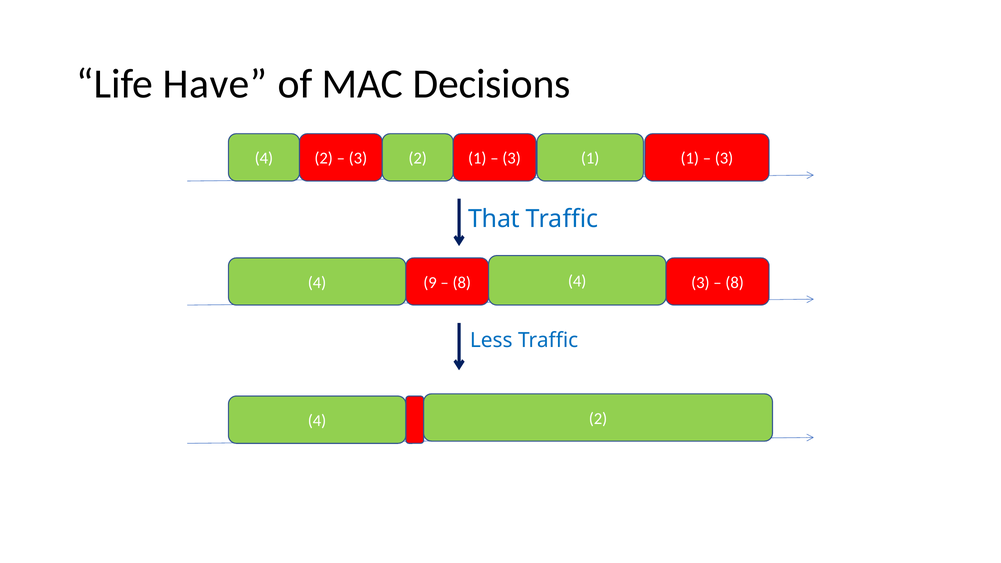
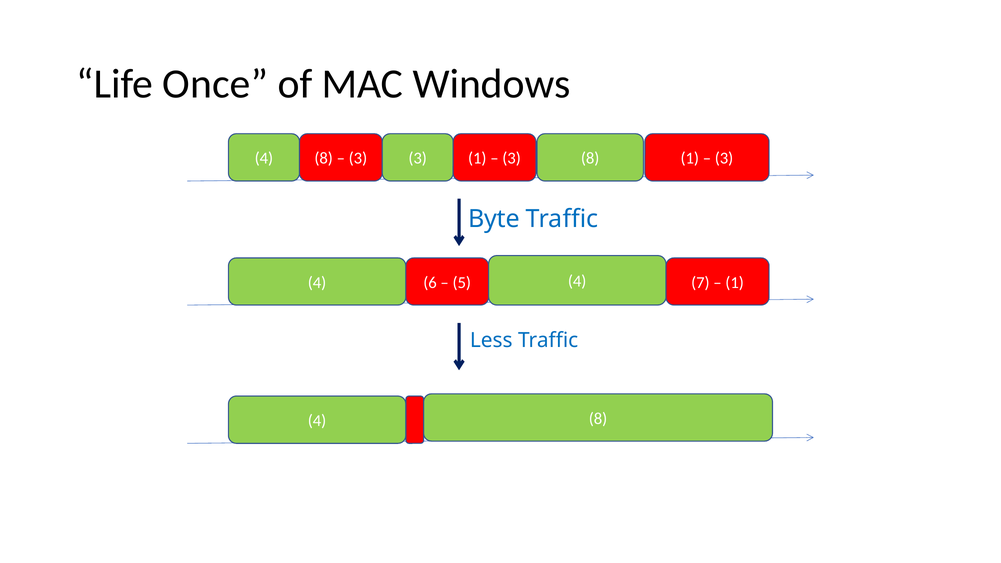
Have: Have -> Once (215, 84)
Decisions: Decisions -> Windows (492, 84)
2: 2 -> 8 (324, 159)
3 2: 2 -> 3 (418, 159)
3 1: 1 -> 8 (590, 159)
That: That -> Byte (494, 219)
9: 9 -> 6 (430, 283)
8: 8 -> 5 (462, 283)
4 3: 3 -> 7 (700, 283)
8: 8 -> 1 (735, 283)
2: 2 -> 8 (598, 419)
